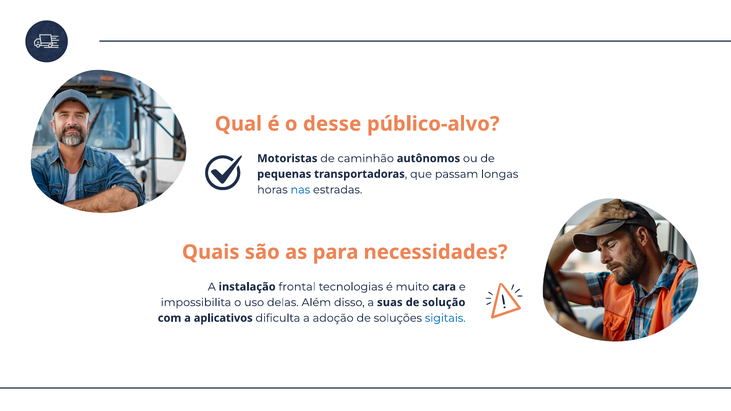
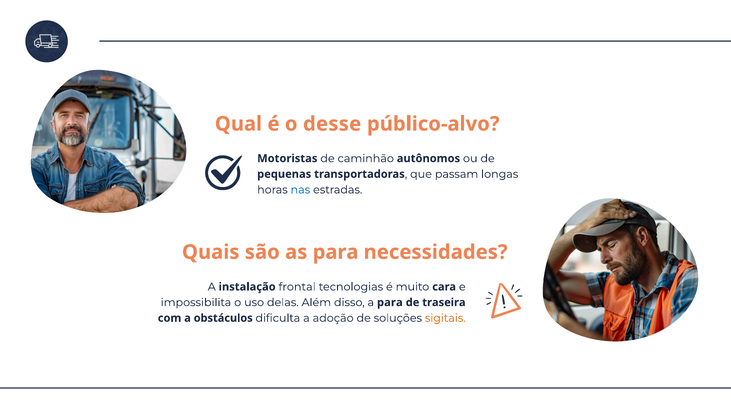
a suas: suas -> para (390, 303)
solução: solução -> traseira (444, 303)
aplicativos: aplicativos -> obstáculos (223, 318)
sigitais colour: blue -> orange (445, 318)
